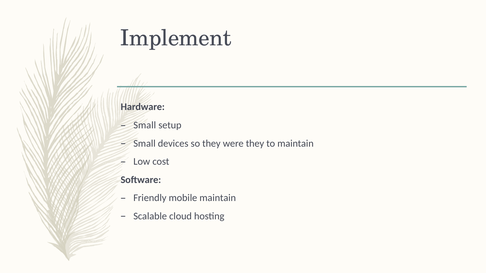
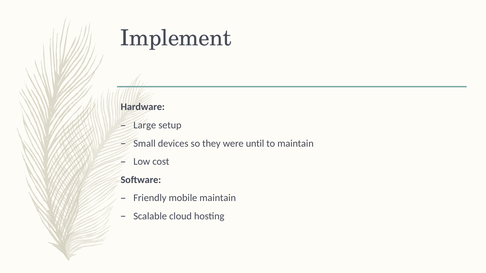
Small: Small -> Large (145, 125)
were they: they -> until (255, 144)
